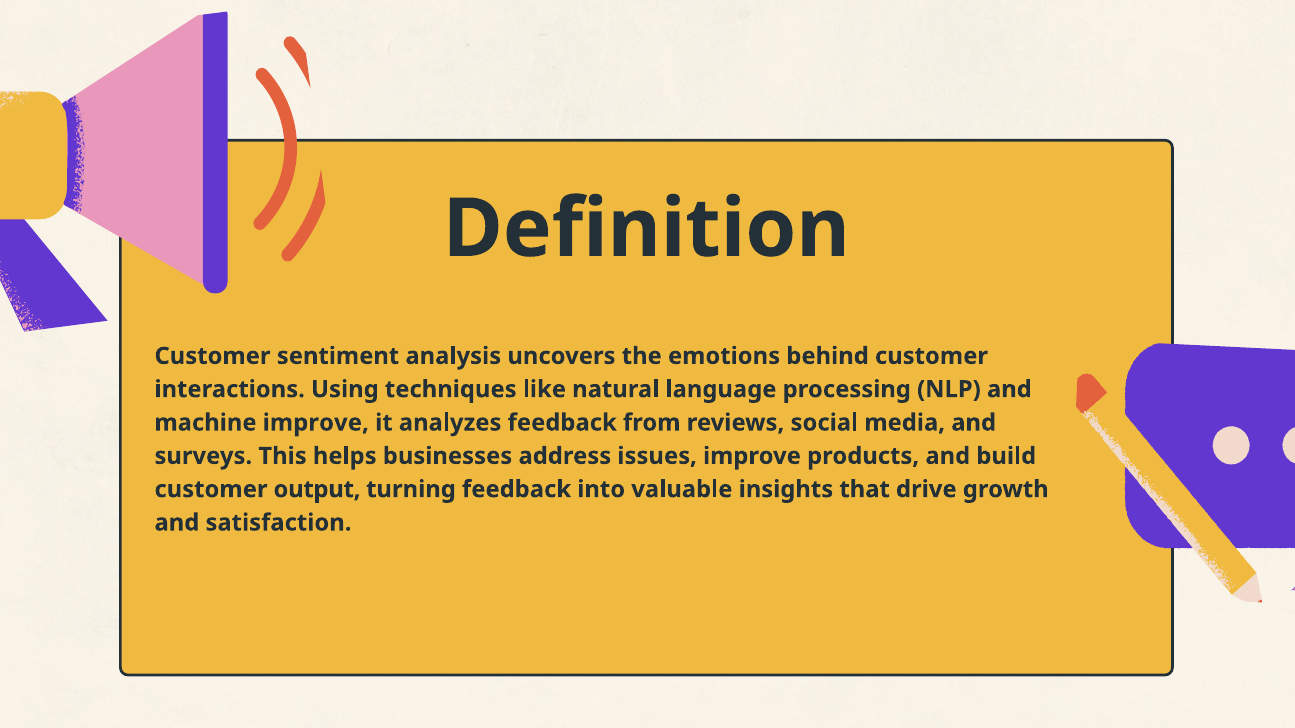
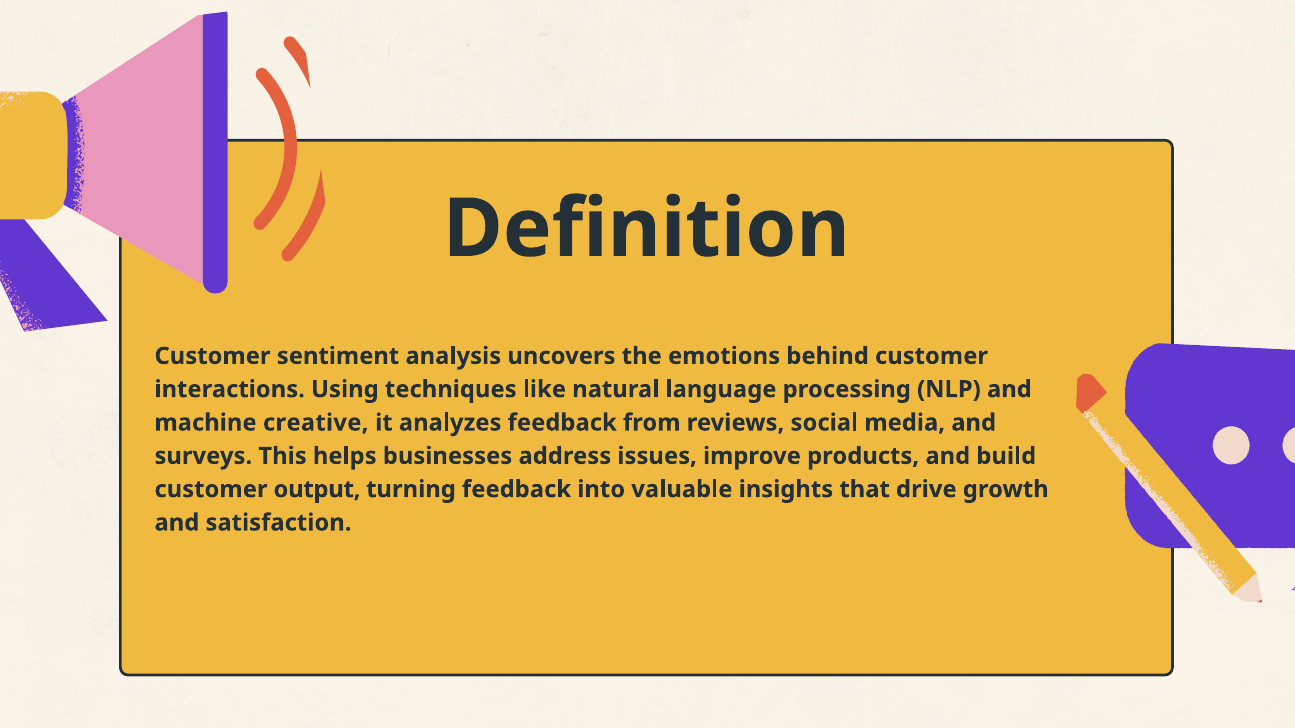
machine improve: improve -> creative (316, 423)
